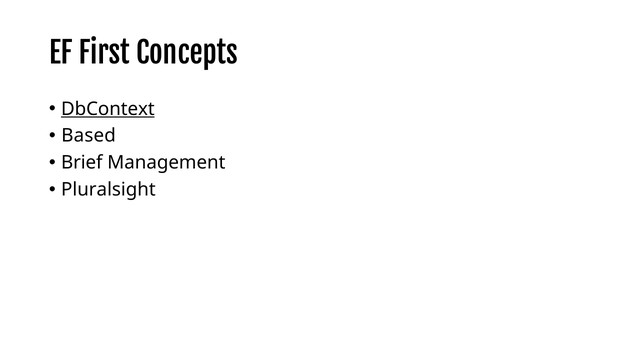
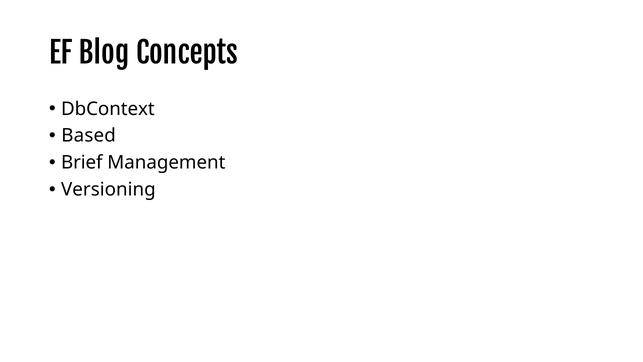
First: First -> Blog (104, 54)
DbContext underline: present -> none (108, 109)
Pluralsight: Pluralsight -> Versioning (108, 190)
